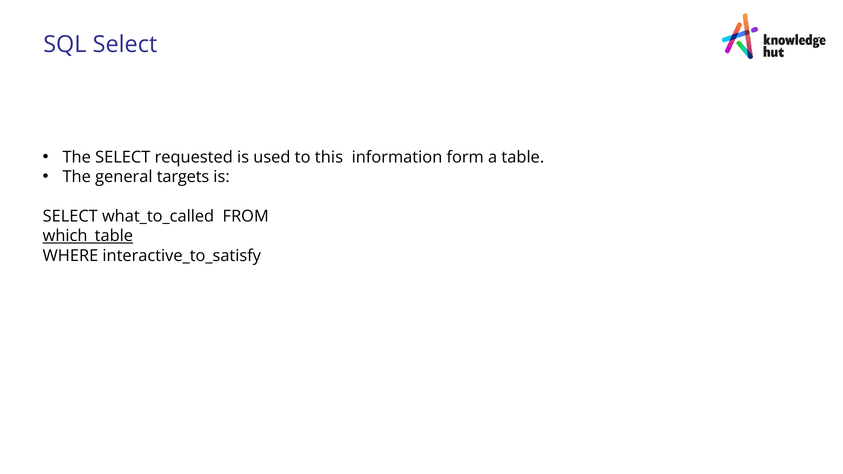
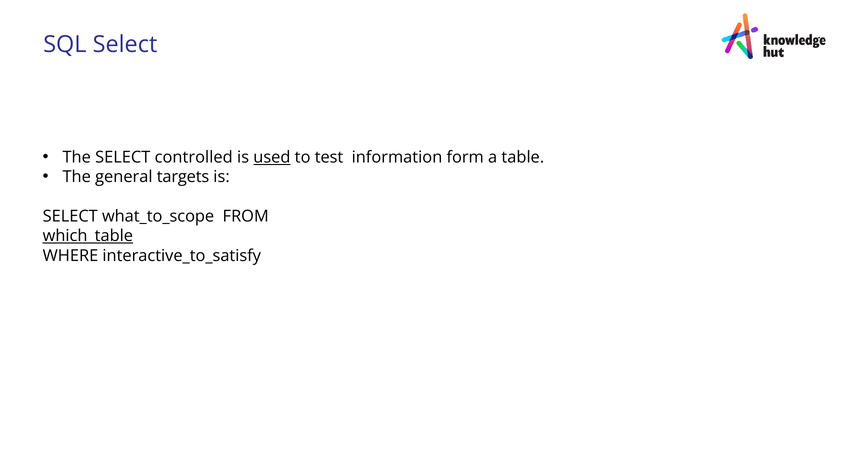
requested: requested -> controlled (194, 157)
used underline: none -> present (272, 157)
this: this -> test (329, 157)
what_to_called: what_to_called -> what_to_scope (158, 216)
